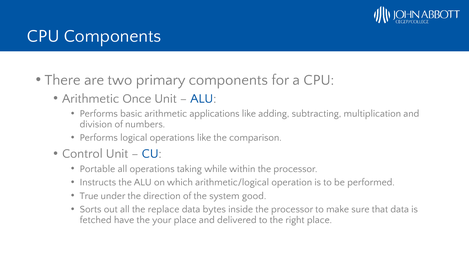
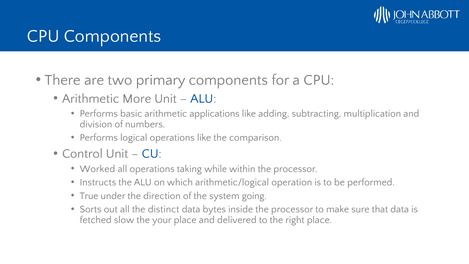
Once: Once -> More (137, 98)
Portable: Portable -> Worked (97, 169)
good: good -> going (254, 196)
replace: replace -> distinct (164, 209)
have: have -> slow (124, 220)
